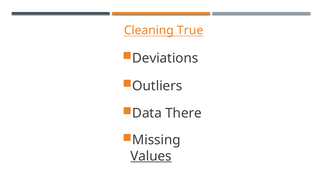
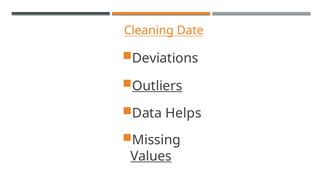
True: True -> Date (190, 31)
Outliers underline: none -> present (157, 86)
There: There -> Helps (183, 113)
